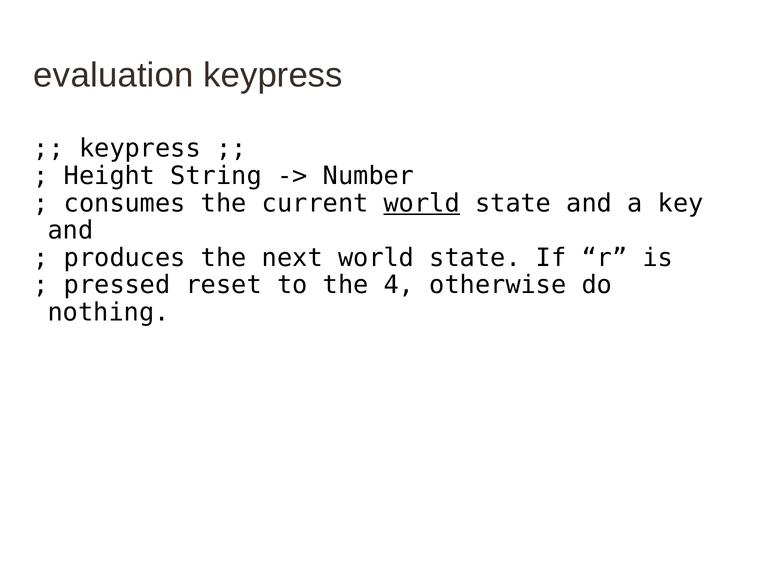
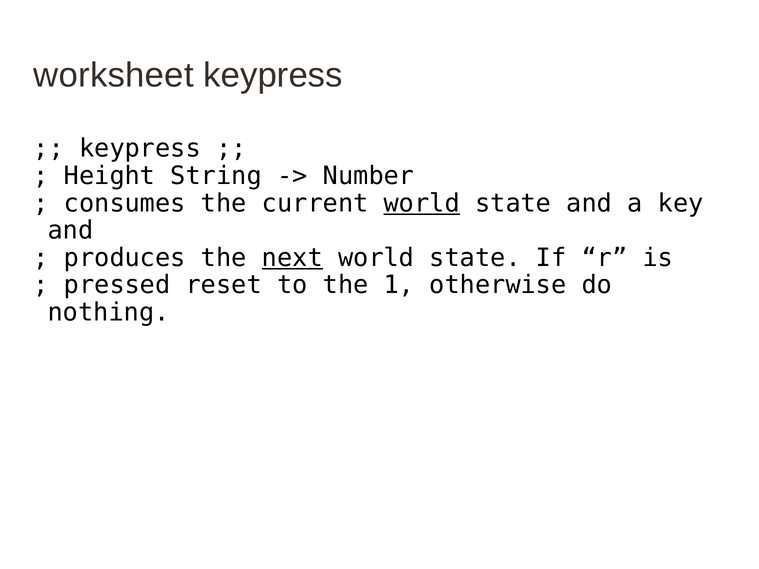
evaluation: evaluation -> worksheet (114, 75)
next underline: none -> present (292, 258)
4: 4 -> 1 (399, 285)
